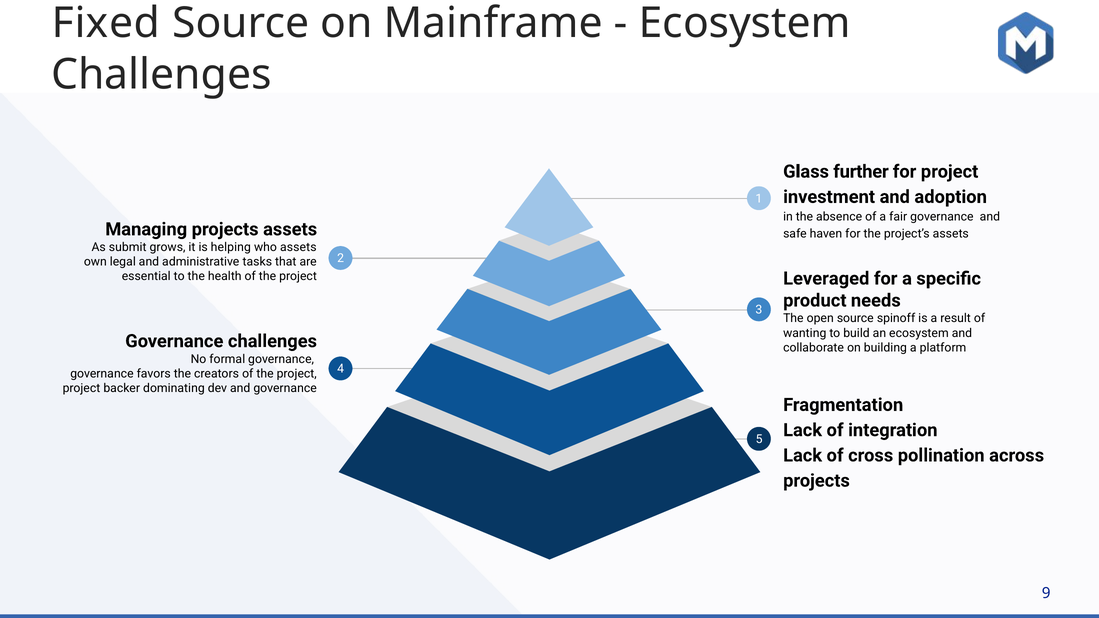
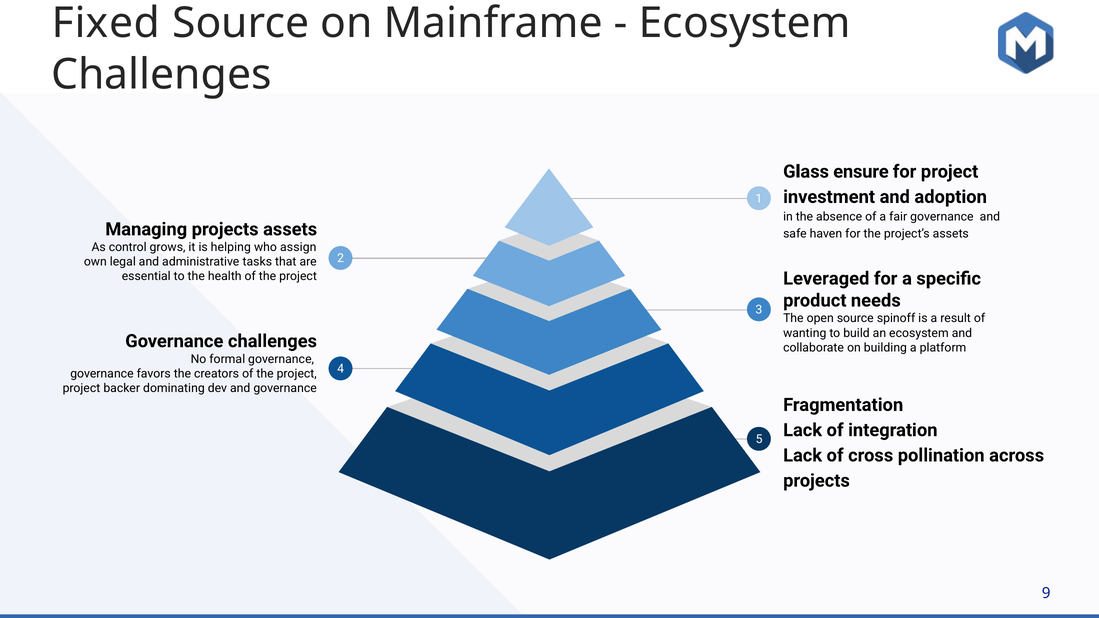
further: further -> ensure (861, 172)
submit: submit -> control (128, 247)
who assets: assets -> assign (298, 247)
